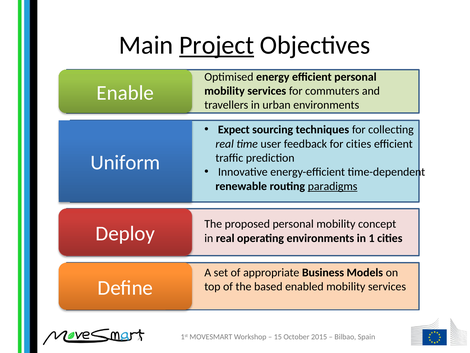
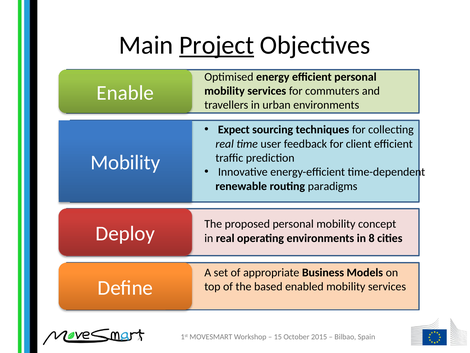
for cities: cities -> client (359, 144)
Uniform: Uniform -> Mobility (125, 163)
paradigms underline: present -> none (333, 186)
1: 1 -> 8 (372, 238)
